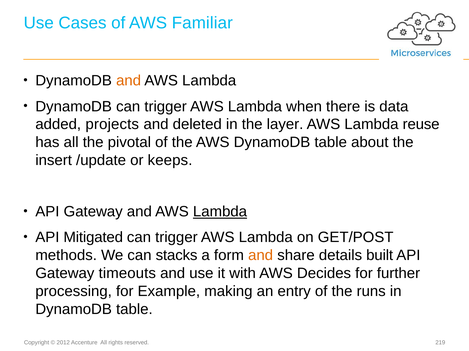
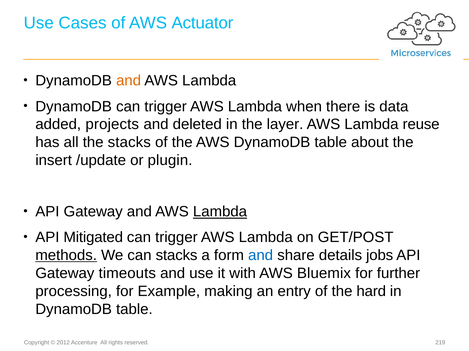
Familiar: Familiar -> Actuator (202, 23)
the pivotal: pivotal -> stacks (129, 143)
keeps: keeps -> plugin (170, 161)
methods underline: none -> present (66, 256)
and colour: orange -> blue (261, 256)
built: built -> jobs (380, 256)
Decides: Decides -> Bluemix (324, 274)
runs: runs -> hard (371, 292)
